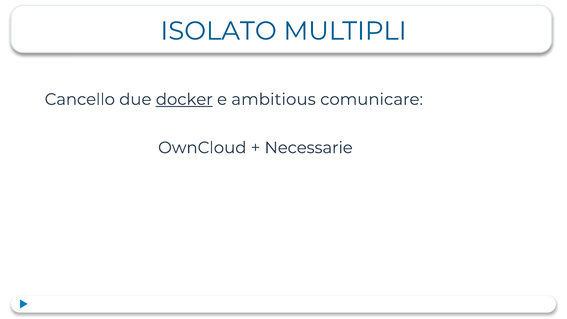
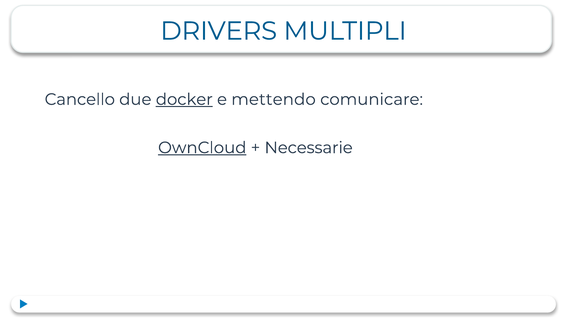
ISOLATO: ISOLATO -> DRIVERS (219, 31)
ambitious: ambitious -> mettendo (274, 99)
OwnCloud underline: none -> present (202, 148)
